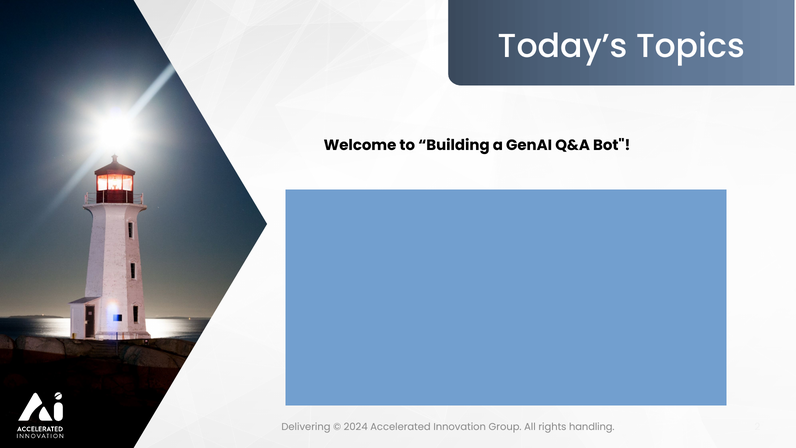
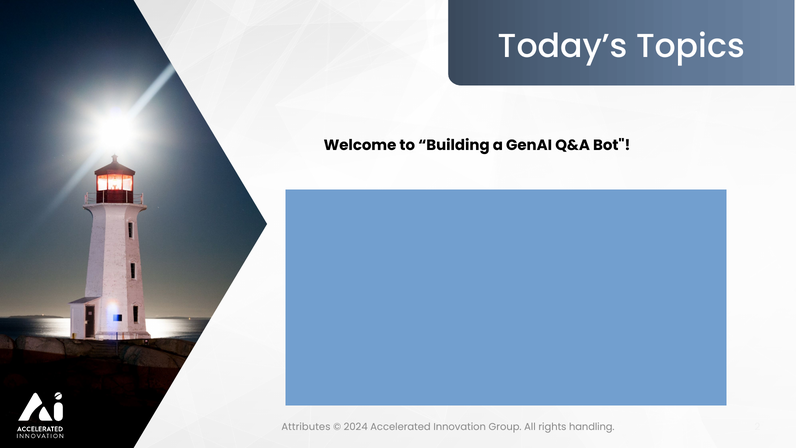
Delivering: Delivering -> Attributes (306, 427)
